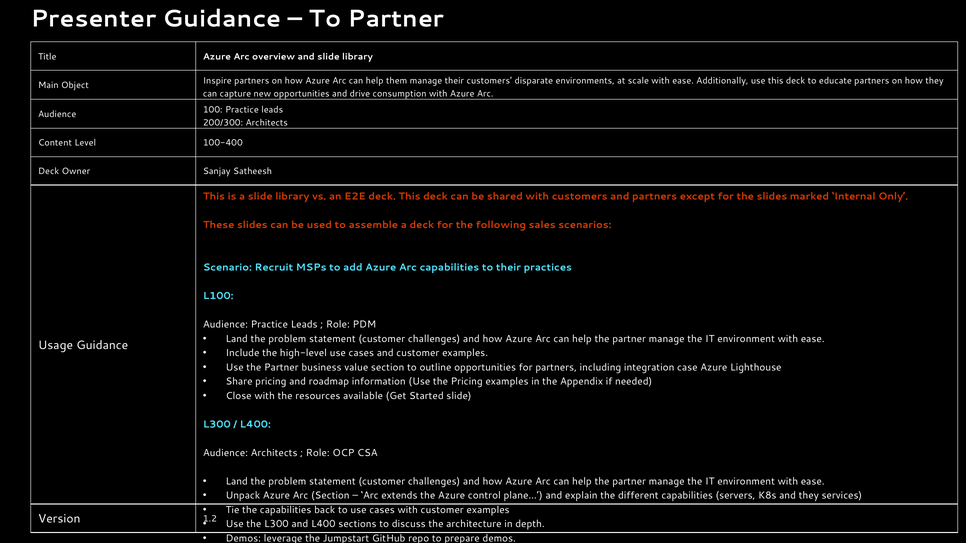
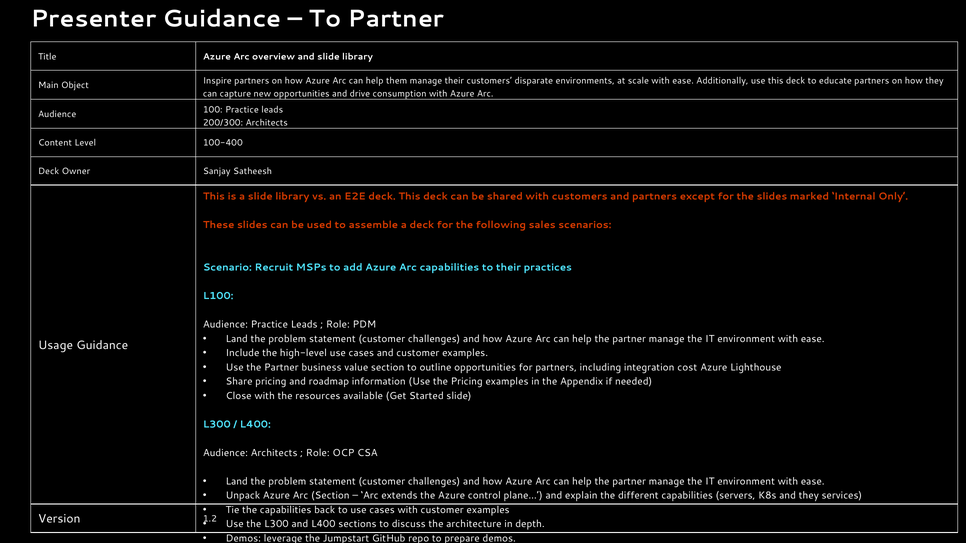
case: case -> cost (687, 368)
